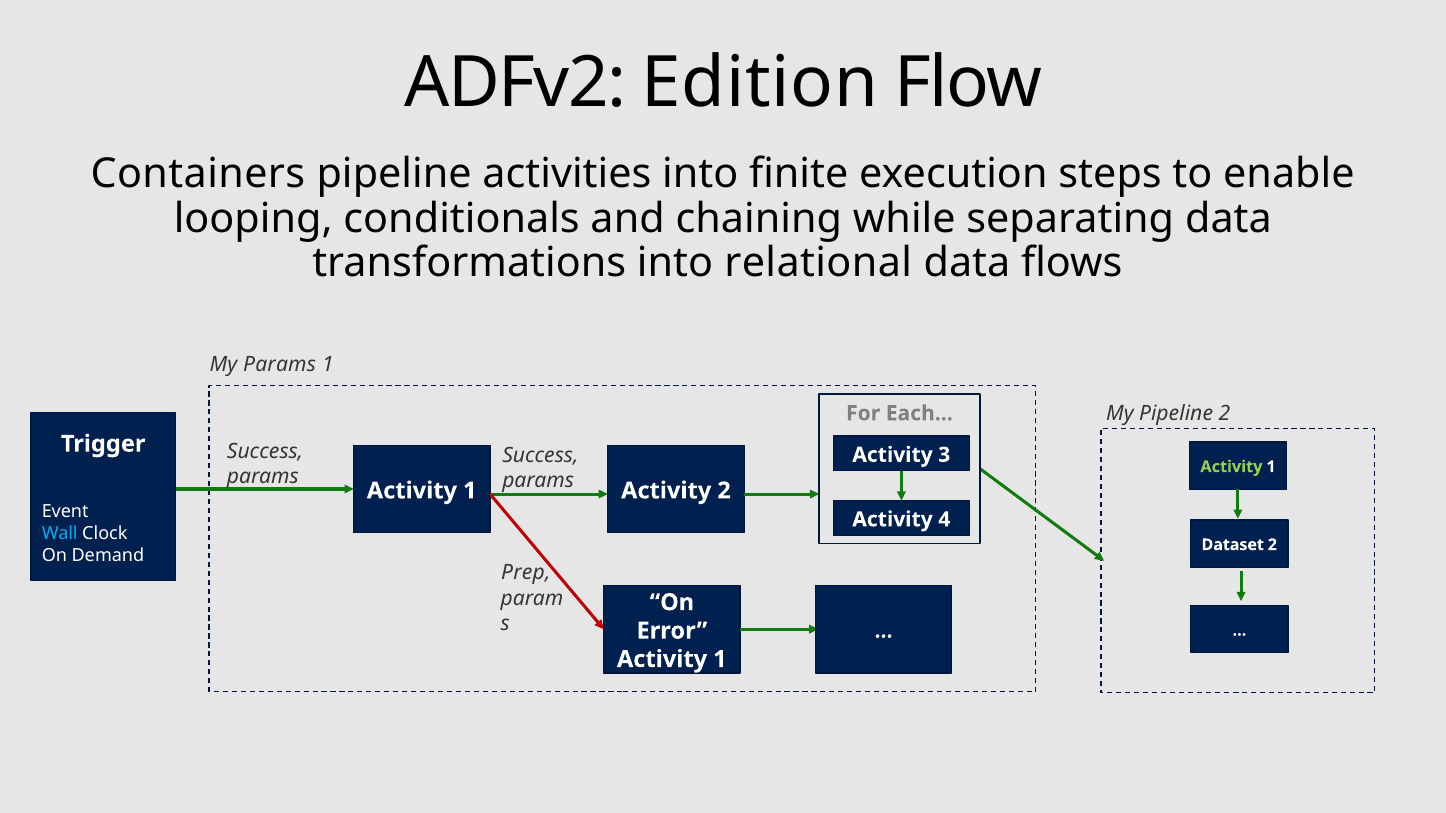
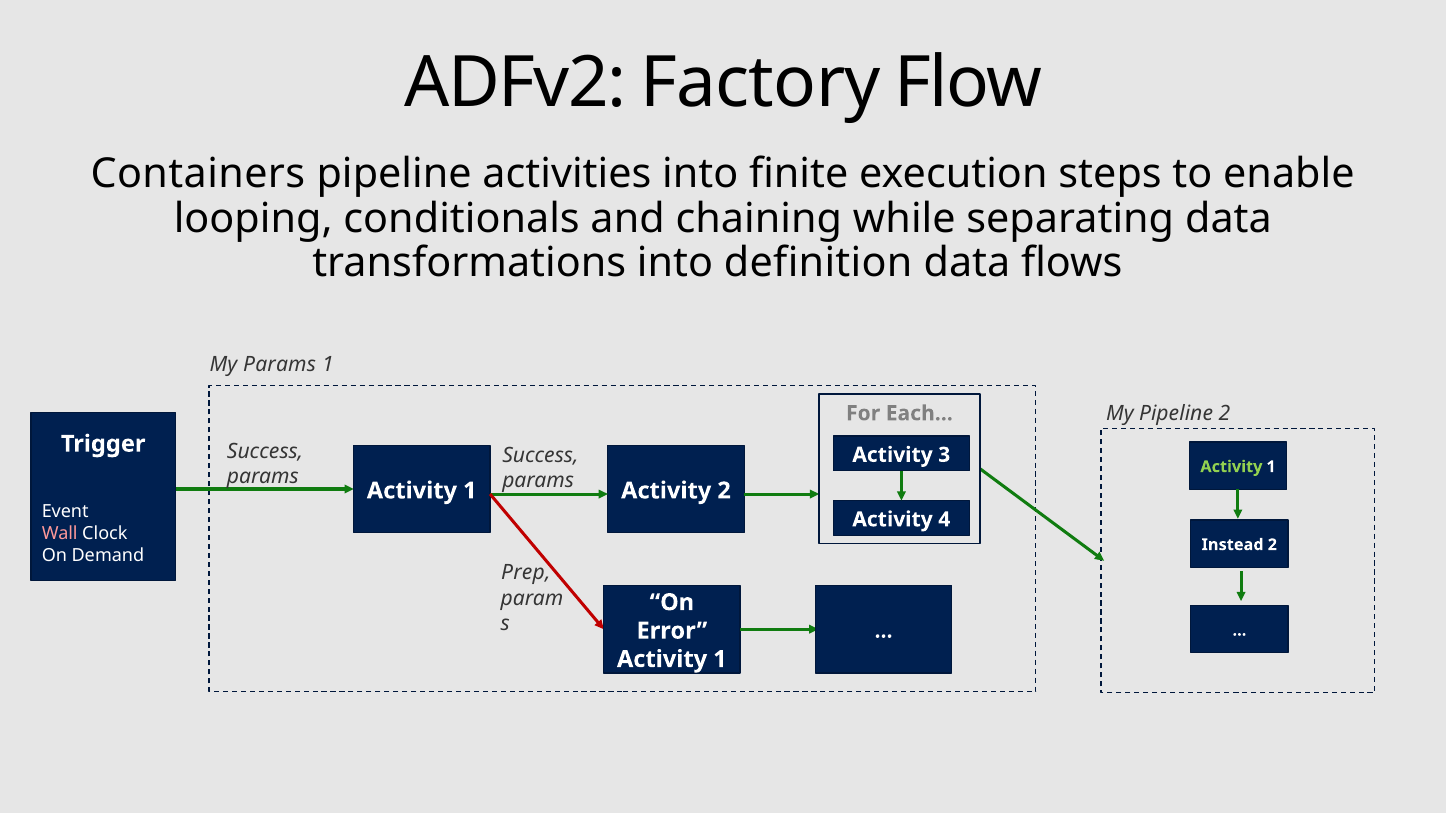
Edition: Edition -> Factory (761, 83)
relational: relational -> definition (818, 263)
Wall colour: light blue -> pink (60, 534)
Dataset: Dataset -> Instead (1233, 545)
